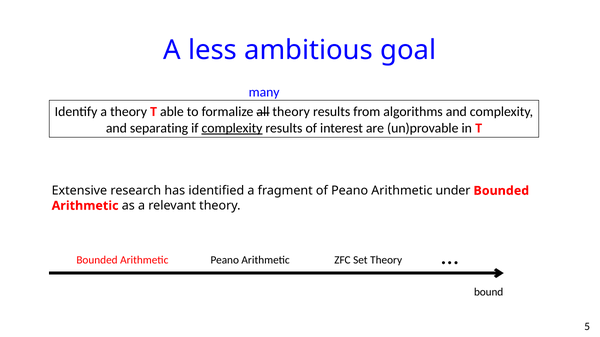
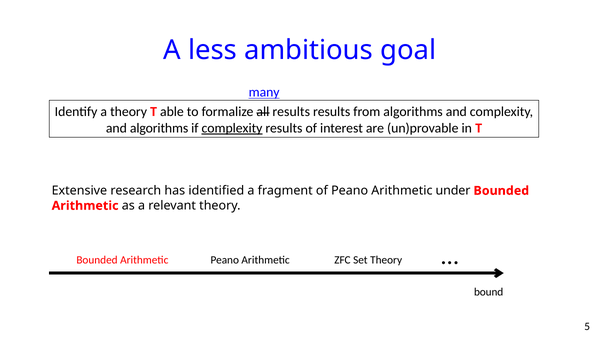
many underline: none -> present (264, 93)
all theory: theory -> results (291, 112)
and separating: separating -> algorithms (159, 128)
